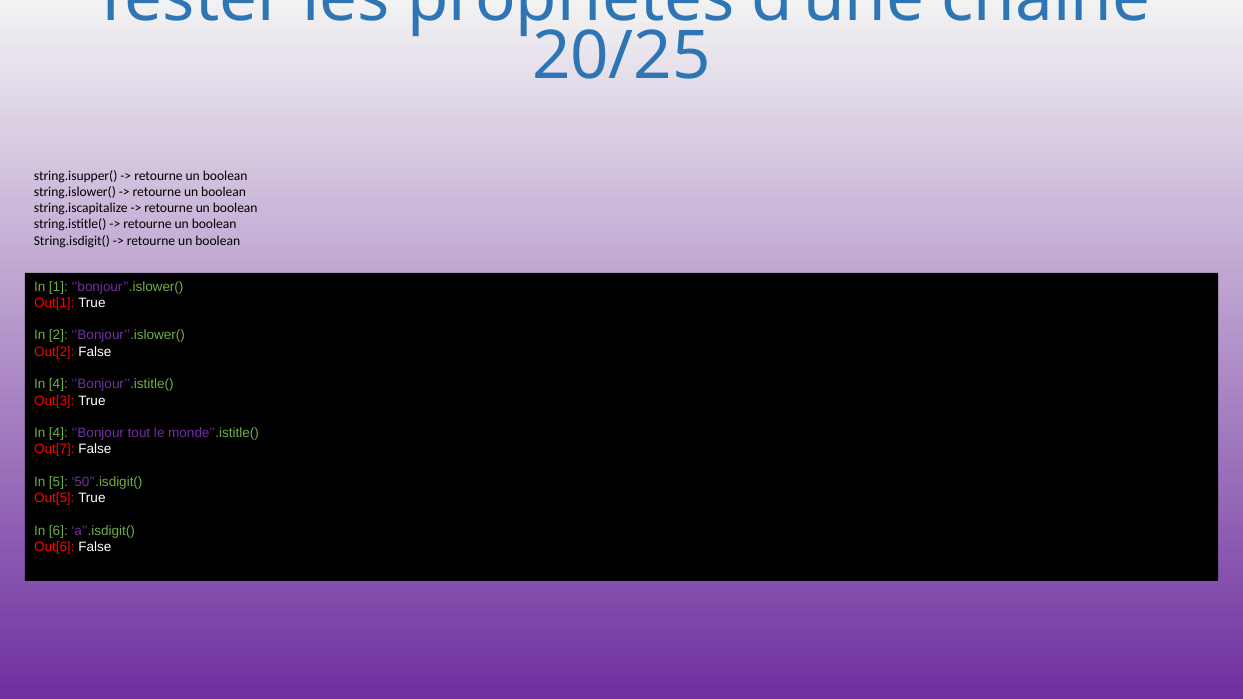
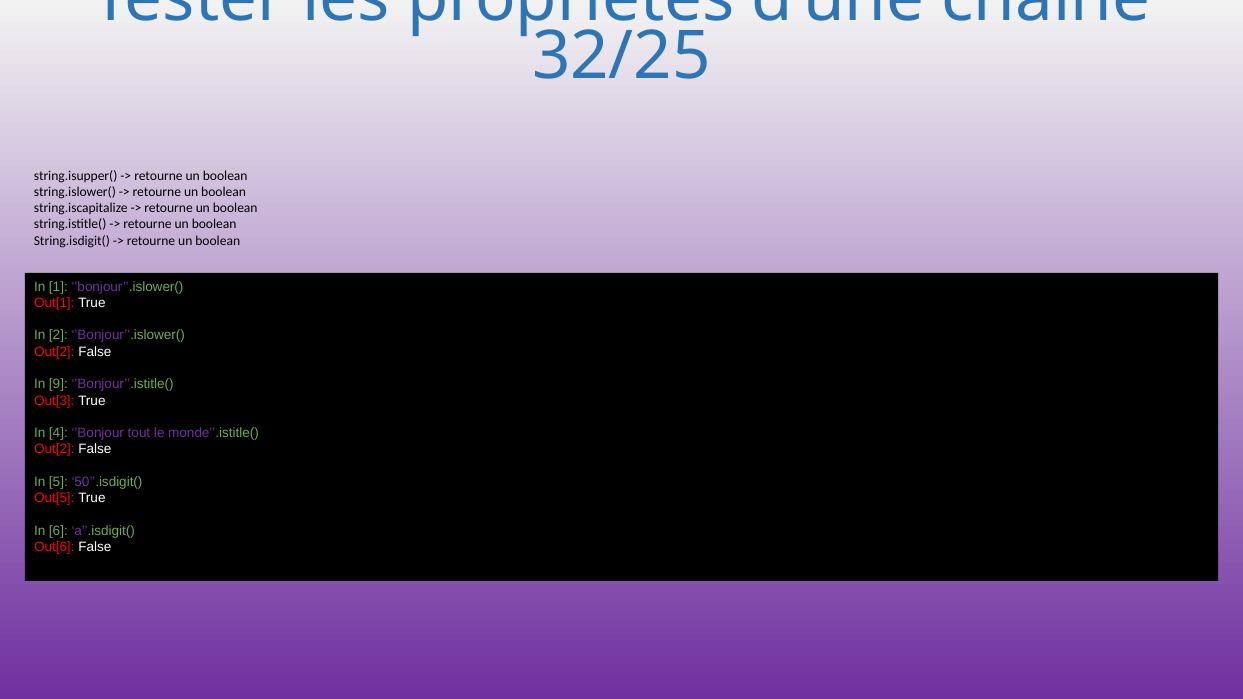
20/25: 20/25 -> 32/25 (622, 57)
4: 4 -> 9 (58, 384)
Out[7: Out[7 -> Out[2 (54, 450)
